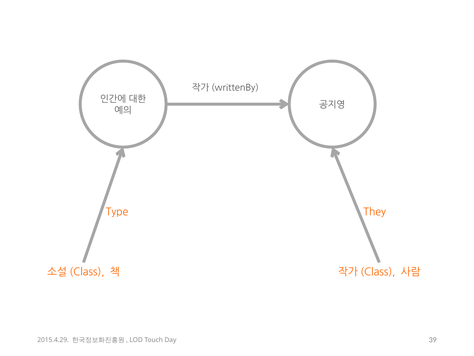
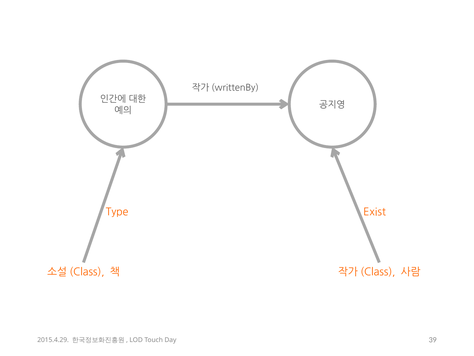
They: They -> Exist (375, 212)
